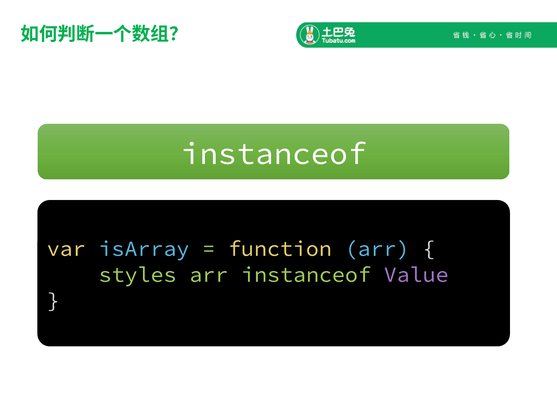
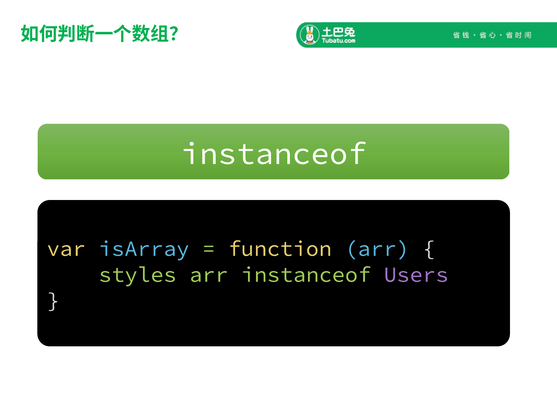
Value: Value -> Users (416, 275)
